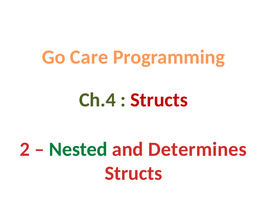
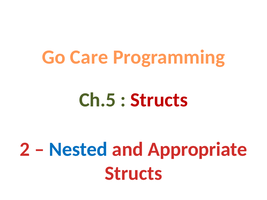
Ch.4: Ch.4 -> Ch.5 (97, 100)
Nested colour: green -> blue (78, 150)
Determines: Determines -> Appropriate (197, 150)
